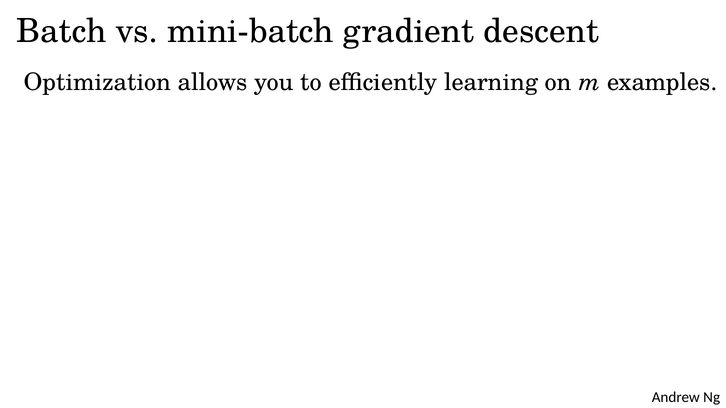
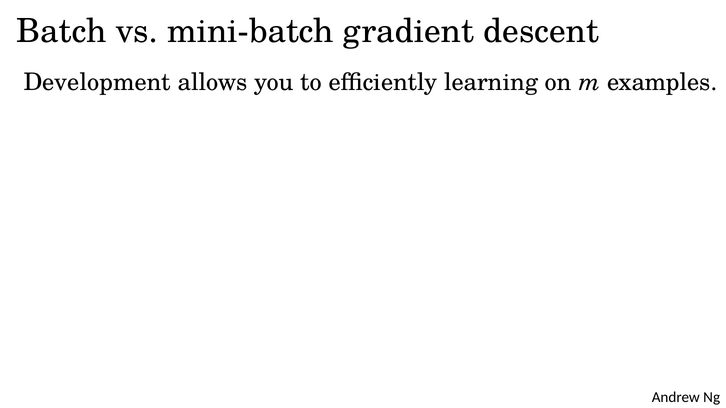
Optimization: Optimization -> Development (97, 82)
